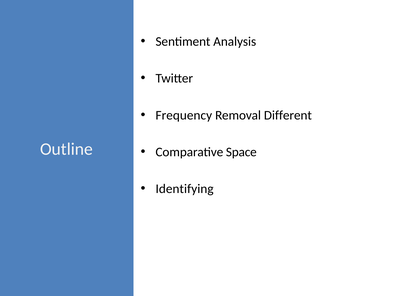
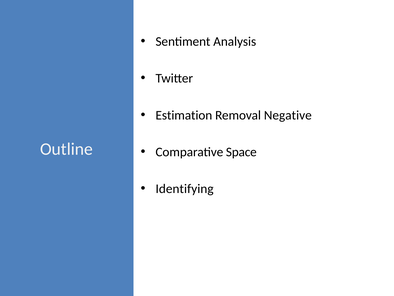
Frequency: Frequency -> Estimation (184, 115)
Different: Different -> Negative (288, 115)
